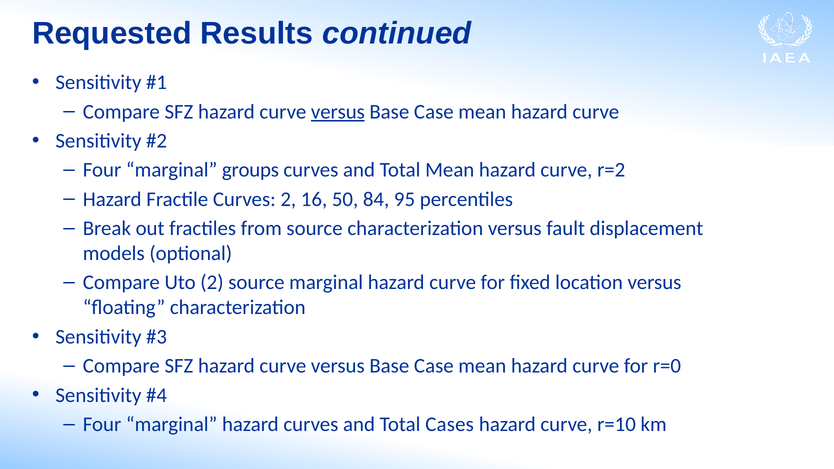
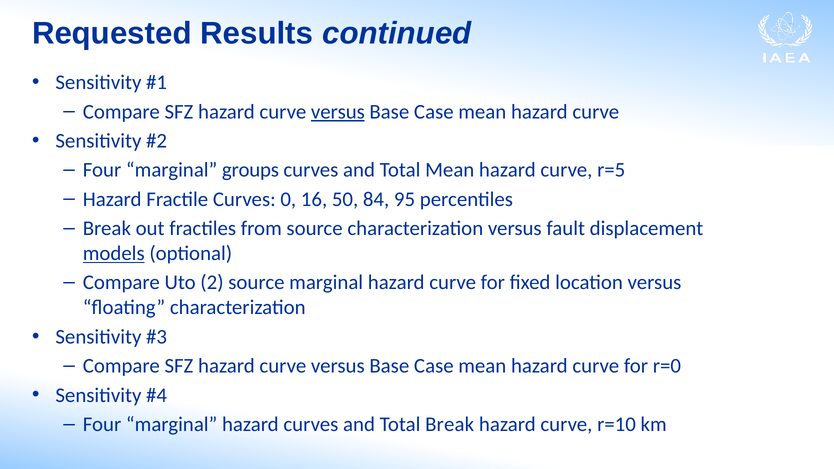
r=2: r=2 -> r=5 (611, 170)
Curves 2: 2 -> 0 (288, 199)
models underline: none -> present (114, 253)
Total Cases: Cases -> Break (450, 424)
